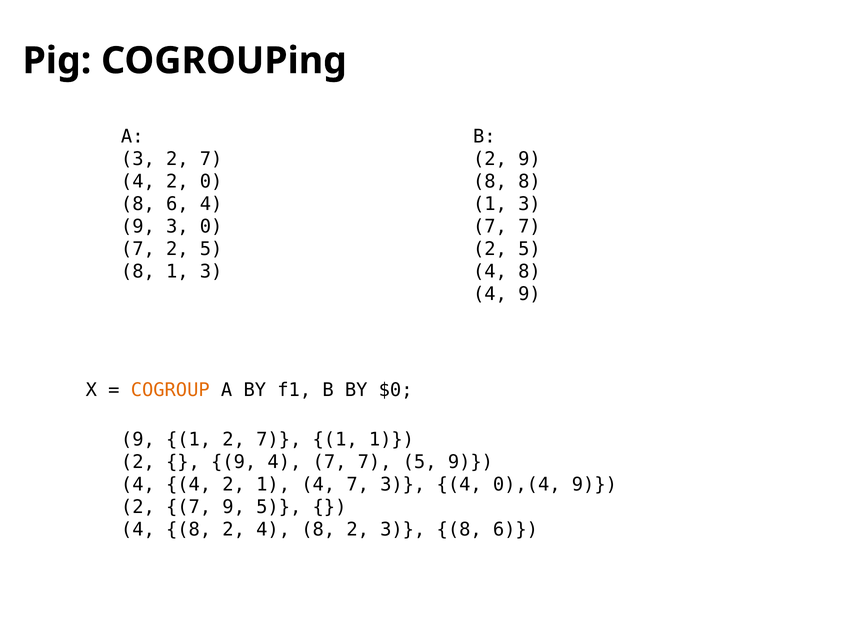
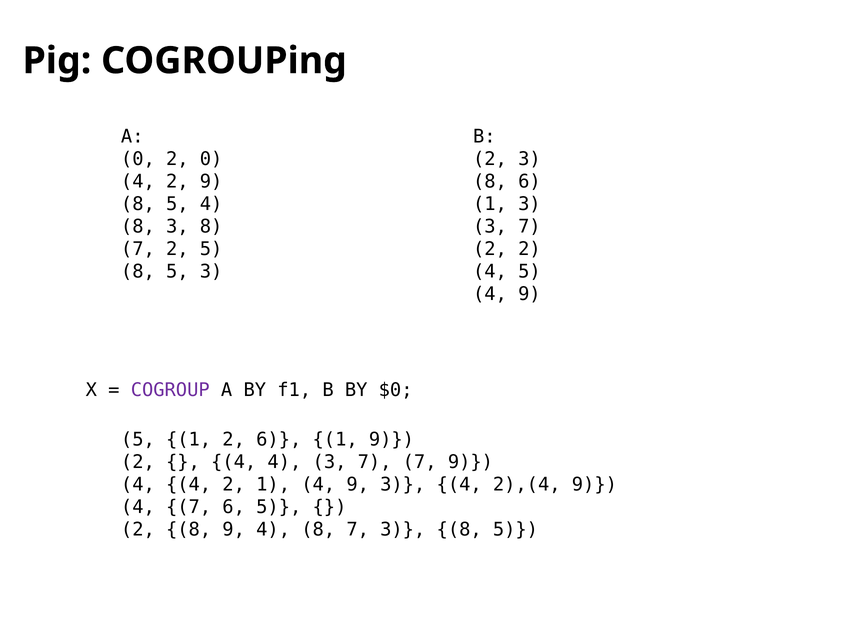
3: 3 -> 0 (138, 159)
7: 7 -> 0 (211, 159)
2 9: 9 -> 3 (529, 159)
8 8: 8 -> 6 (529, 181)
2 0: 0 -> 9 (211, 181)
6: 6 -> 5 (177, 204)
7: 7 -> 3 (490, 226)
9: 9 -> 8 (138, 227)
0: 0 -> 8 (211, 227)
5: 5 -> 2 (529, 249)
1: 1 -> 5 (177, 272)
8: 8 -> 5 (529, 272)
COGROUP colour: orange -> purple (170, 390)
9: 9 -> 5 (138, 439)
1 2 7: 7 -> 6 (279, 439)
1 1: 1 -> 9 (391, 439)
9: 9 -> 4 (234, 462)
7: 7 -> 3 (330, 462)
7 5: 5 -> 7 (420, 462)
1 4 7: 7 -> 9 (358, 484)
0),(4: 0),(4 -> 2),(4 (527, 484)
2: 2 -> 4 (138, 507)
7 9: 9 -> 6 (234, 507)
4: 4 -> 2 (138, 529)
2: 2 -> 9 (234, 529)
2: 2 -> 7 (358, 529)
3 8 6: 6 -> 5 (515, 529)
